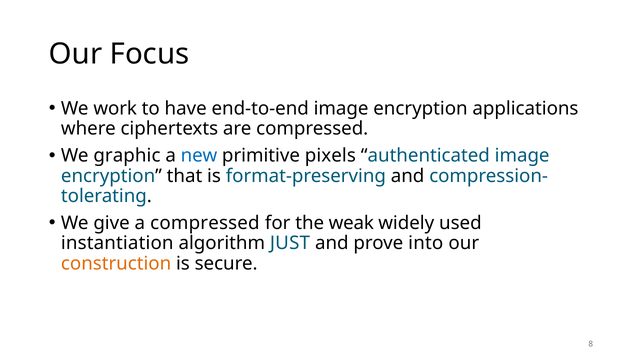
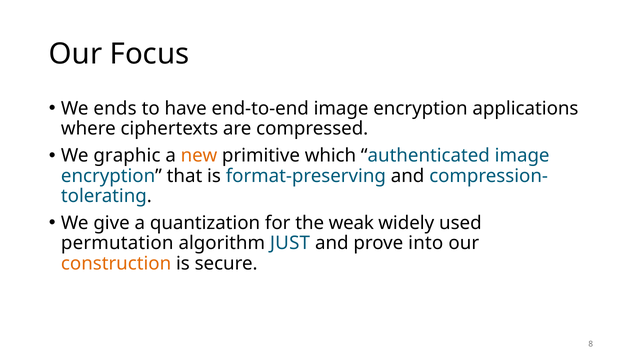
work: work -> ends (115, 109)
new colour: blue -> orange (199, 156)
pixels: pixels -> which (330, 156)
a compressed: compressed -> quantization (205, 223)
instantiation: instantiation -> permutation (117, 243)
